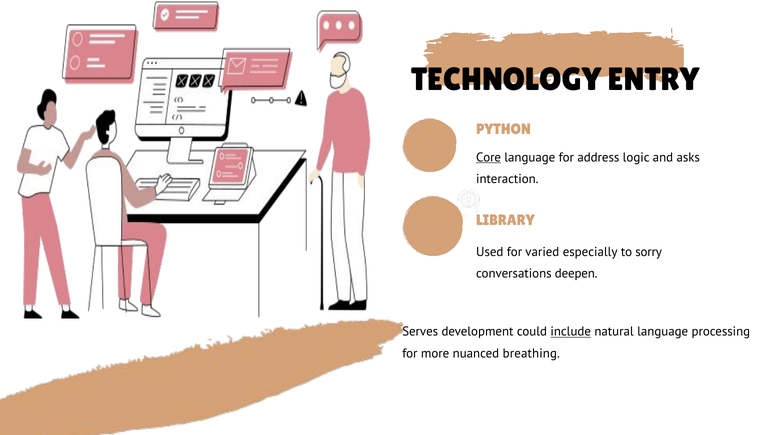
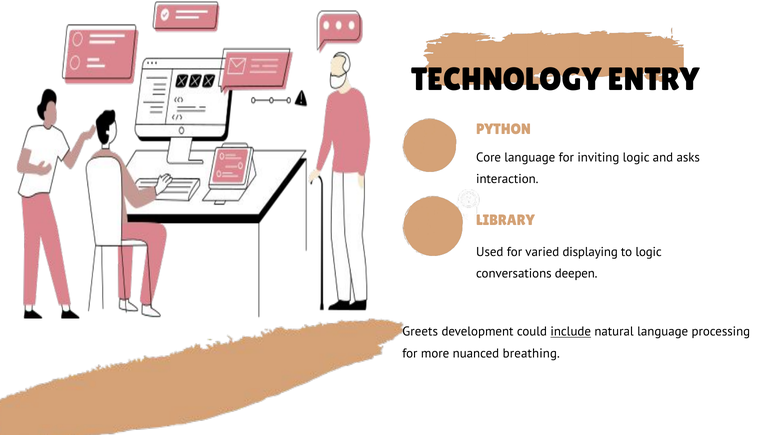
Core underline: present -> none (489, 157)
address: address -> inviting (598, 157)
especially: especially -> displaying (590, 252)
to sorry: sorry -> logic (649, 252)
Serves: Serves -> Greets (420, 332)
